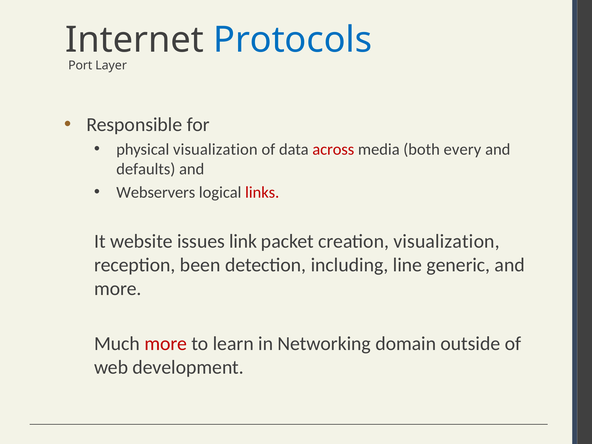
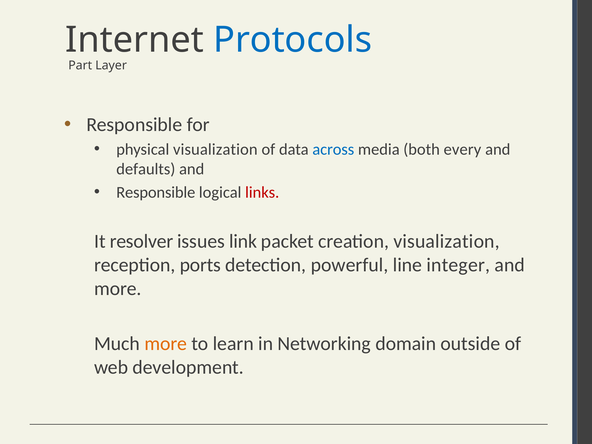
Port: Port -> Part (80, 65)
across colour: red -> blue (333, 149)
Webservers: Webservers -> Responsible (156, 192)
website: website -> resolver (141, 241)
been: been -> ports (200, 265)
including: including -> powerful (350, 265)
generic: generic -> integer (458, 265)
more colour: red -> orange (166, 344)
